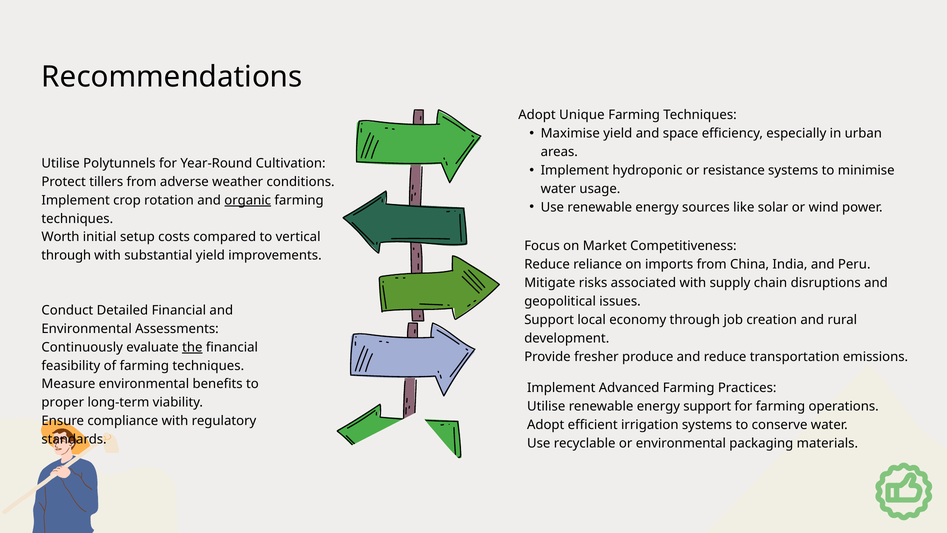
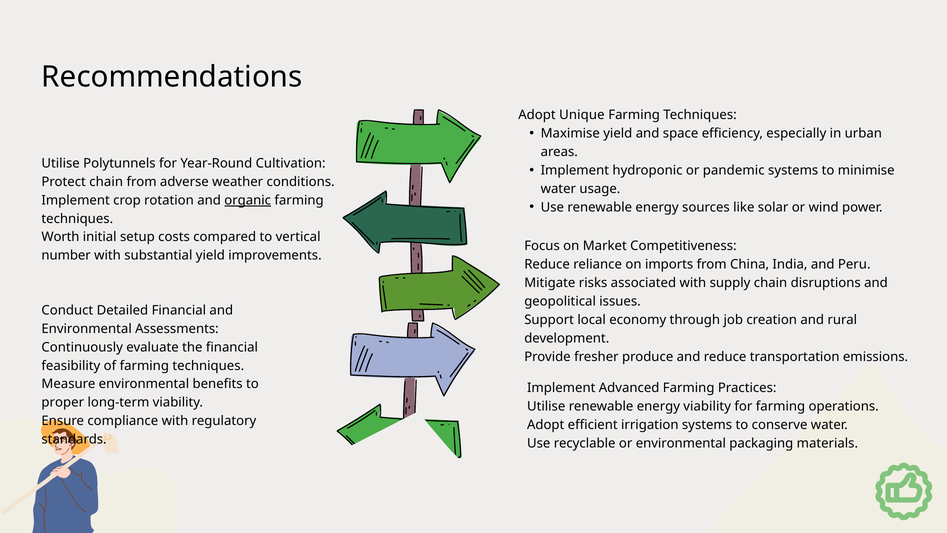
resistance: resistance -> pandemic (734, 170)
Protect tillers: tillers -> chain (106, 182)
through: through -> number (66, 255)
the underline: present -> none (192, 347)
energy support: support -> viability (707, 406)
